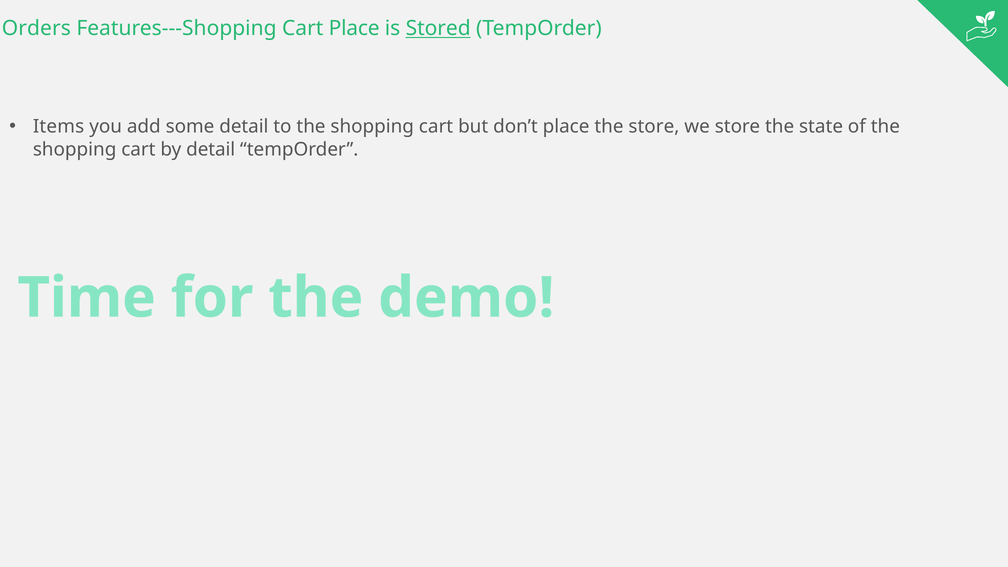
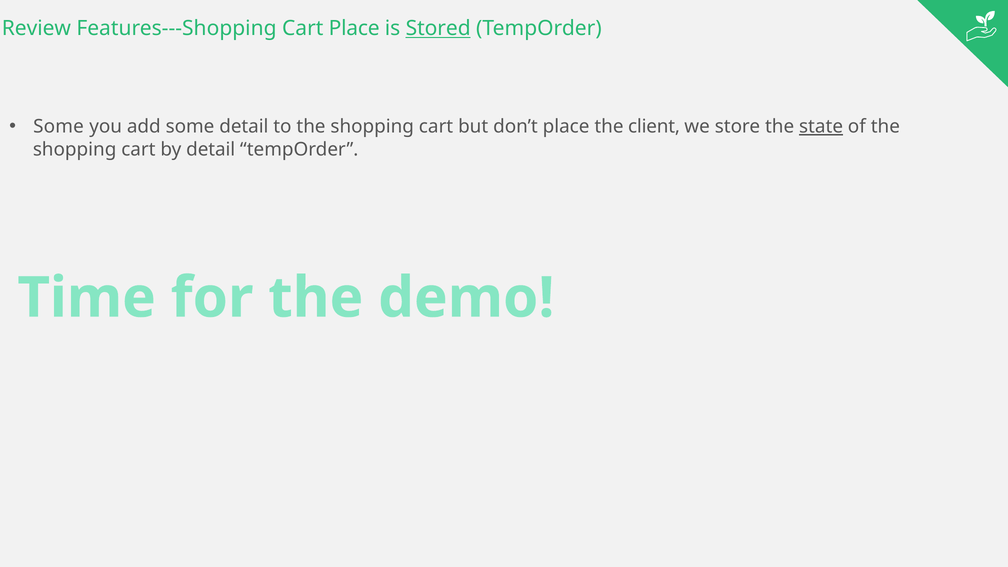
Orders: Orders -> Review (36, 29)
Items: Items -> Some (59, 127)
the store: store -> client (654, 127)
state underline: none -> present (821, 127)
